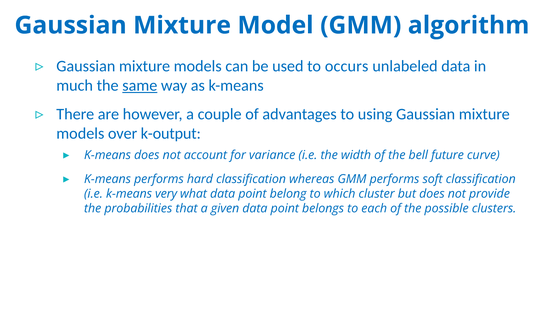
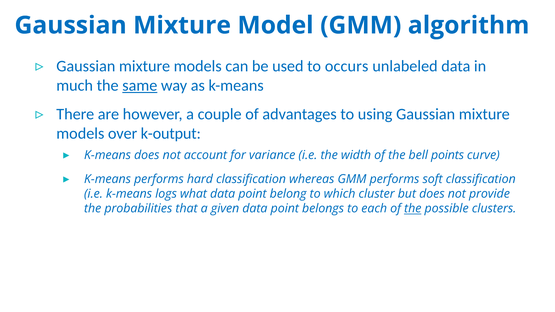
future: future -> points (448, 155)
very: very -> logs (166, 194)
the underline: none -> present (413, 209)
